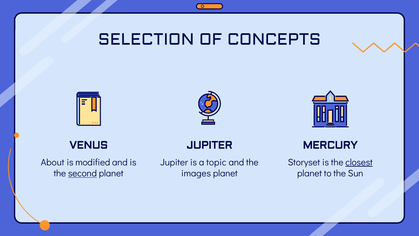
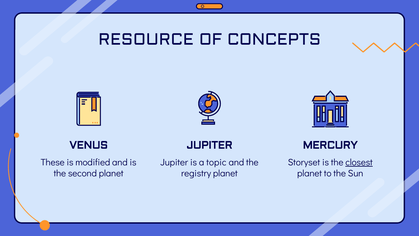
SELECTION: SELECTION -> RESOURCE (146, 39)
About: About -> These (53, 162)
second underline: present -> none (82, 173)
images: images -> registry (196, 173)
